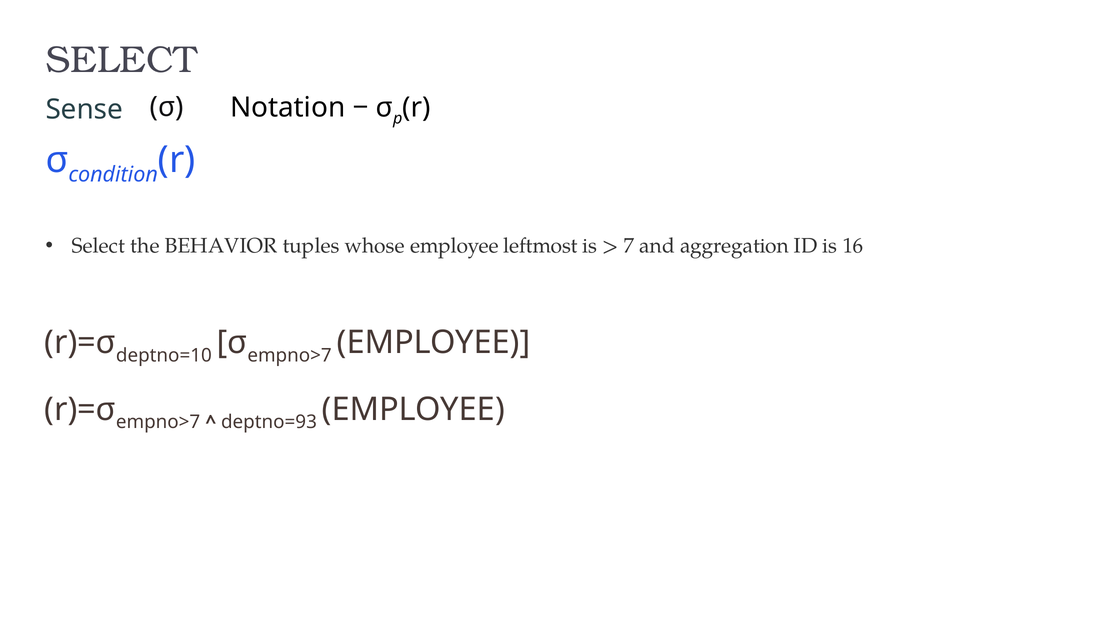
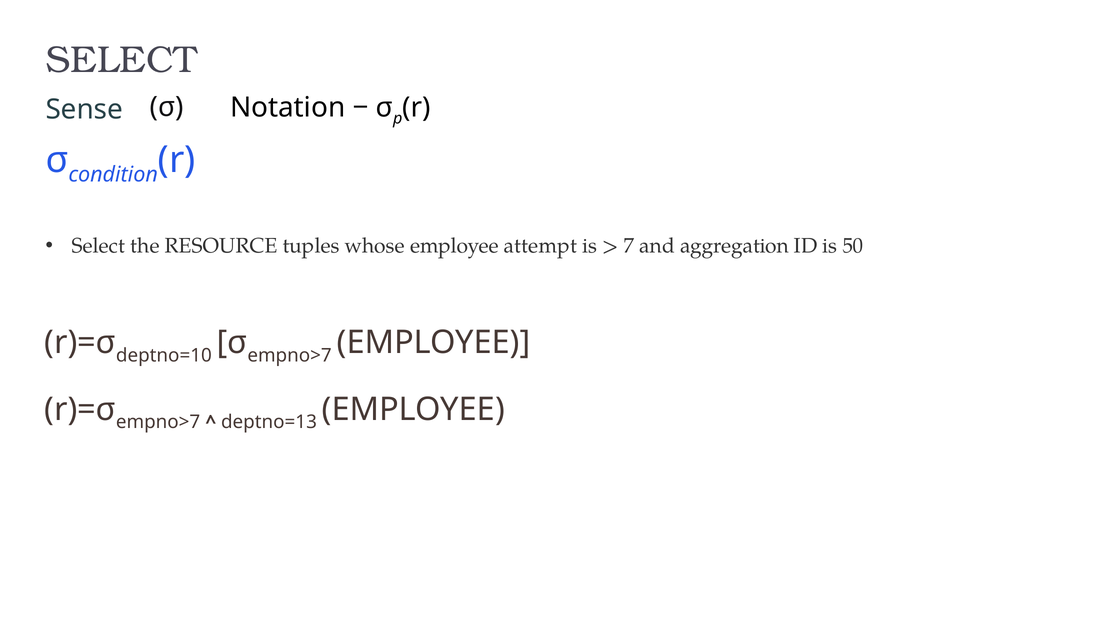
BEHAVIOR: BEHAVIOR -> RESOURCE (221, 246)
leftmost: leftmost -> attempt (540, 246)
16: 16 -> 50 (853, 246)
deptno=93: deptno=93 -> deptno=13 (269, 422)
